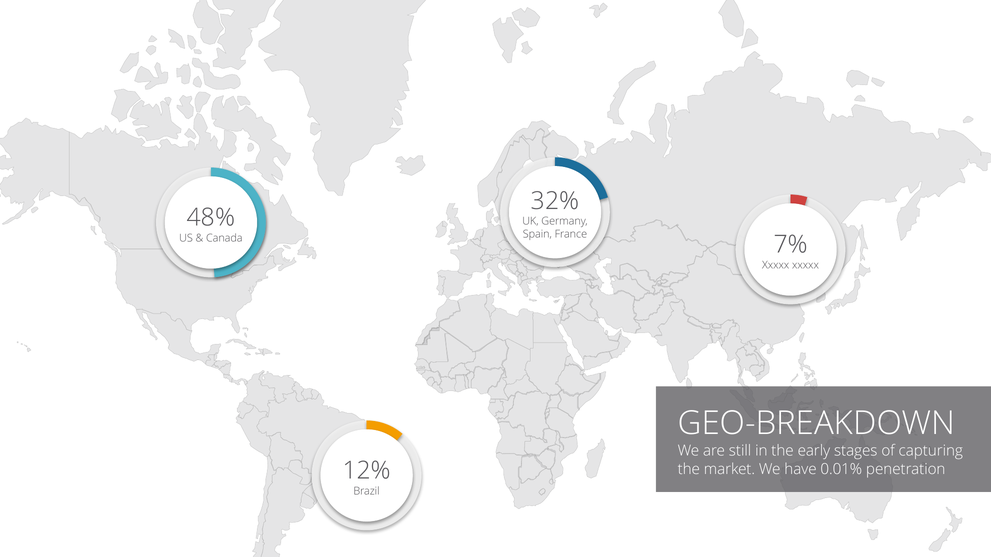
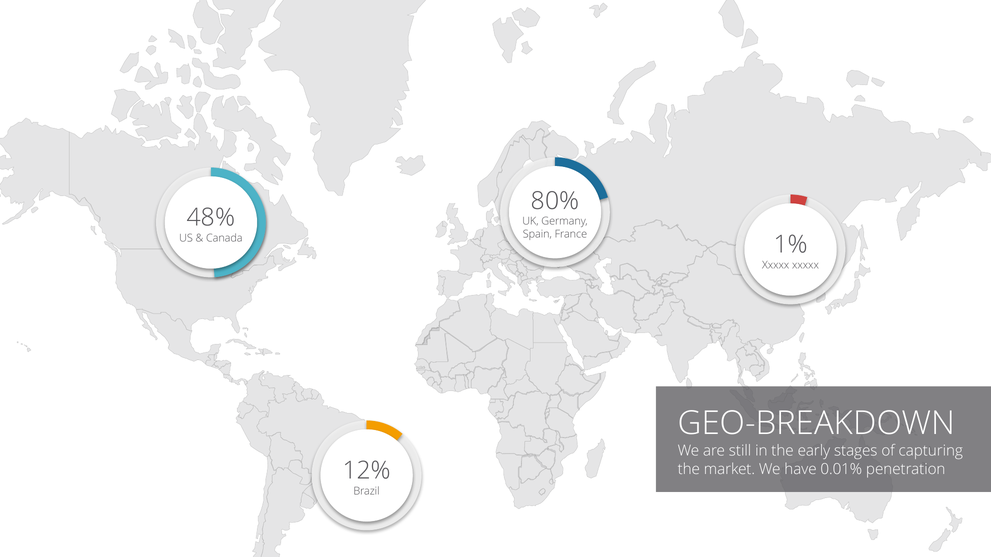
32%: 32% -> 80% (555, 201)
7%: 7% -> 1% (791, 245)
